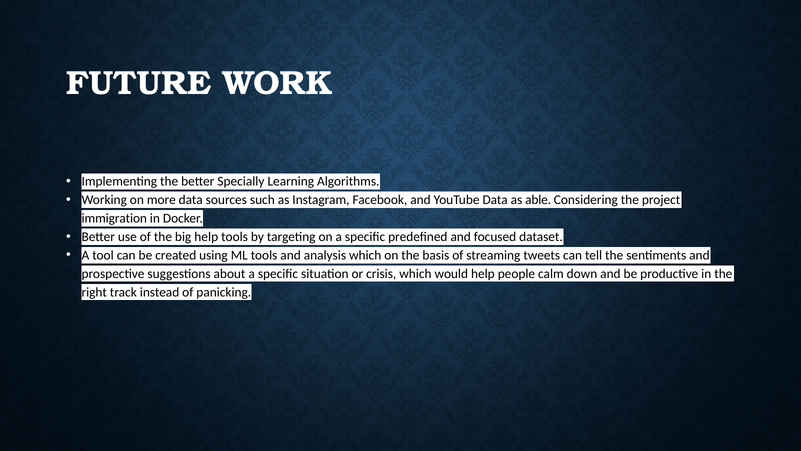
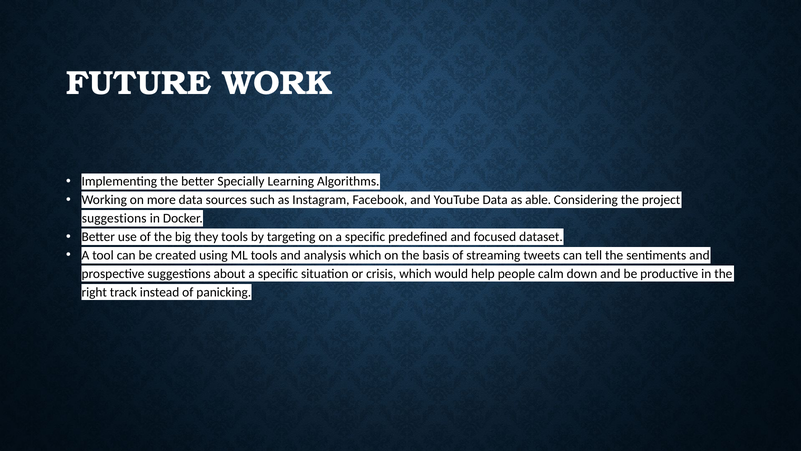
immigration: immigration -> suggestions (114, 218)
big help: help -> they (206, 237)
